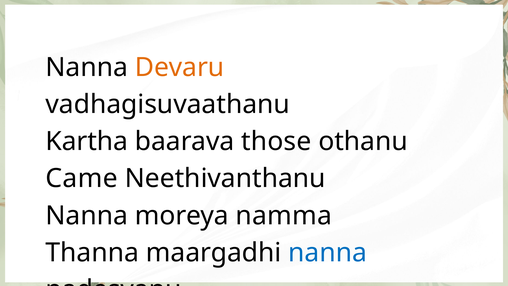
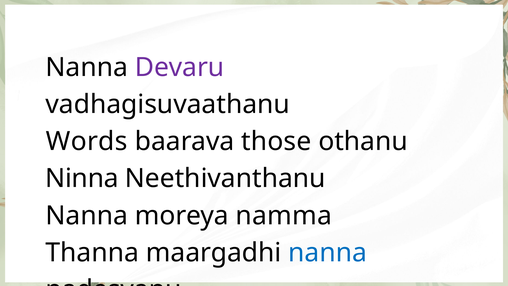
Devaru colour: orange -> purple (180, 67)
Kartha: Kartha -> Words (87, 141)
Came: Came -> Ninna (82, 178)
